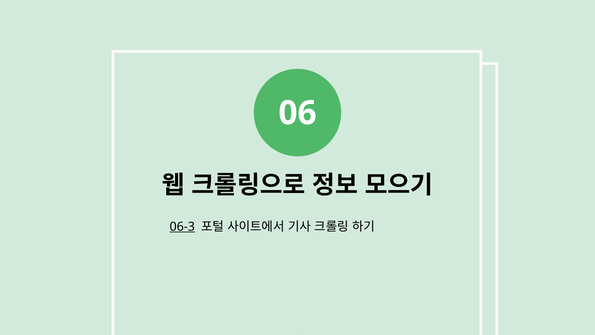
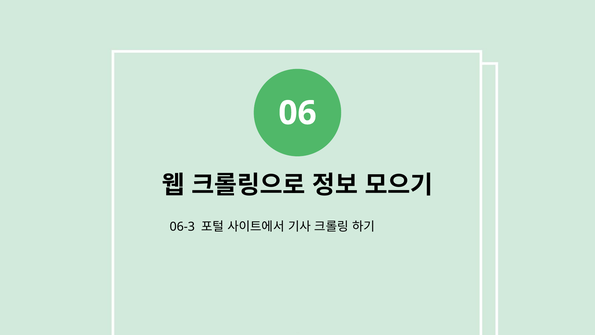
06-3 underline: present -> none (182, 226)
